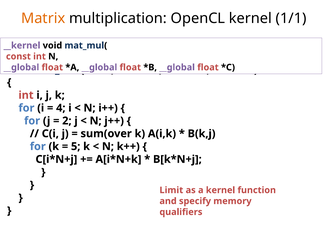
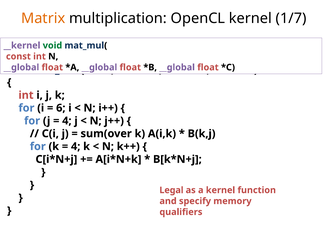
1/1: 1/1 -> 1/7 (291, 18)
void colour: black -> green (52, 45)
4: 4 -> 6 (61, 108)
2: 2 -> 4 (67, 121)
5: 5 -> 4 (76, 146)
Limit: Limit -> Legal (171, 190)
